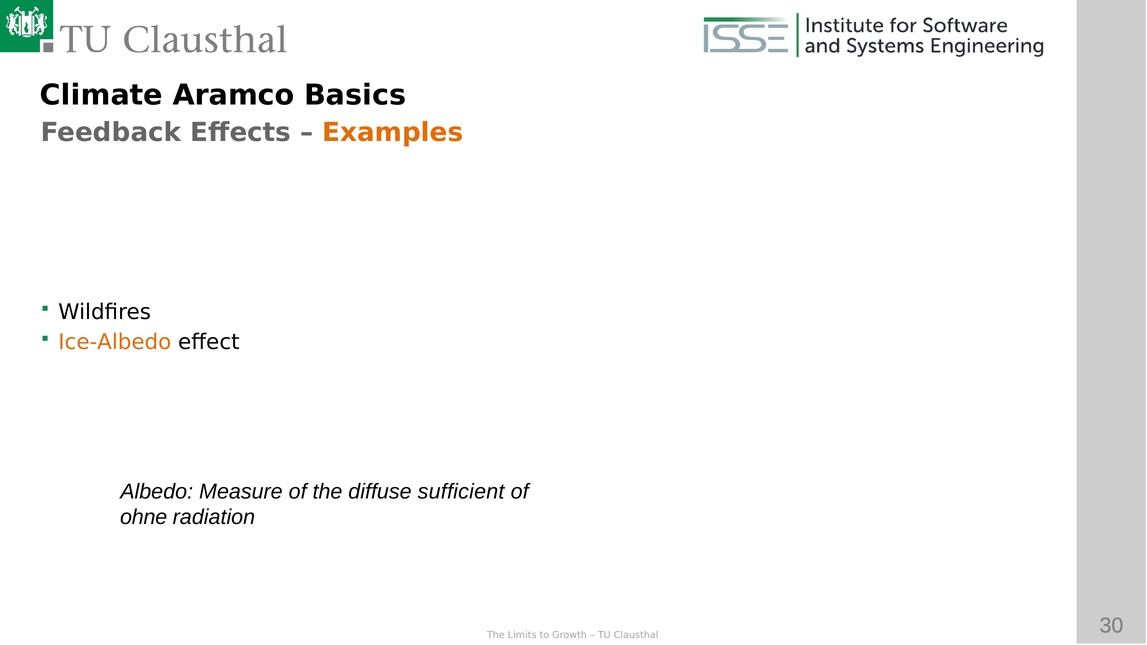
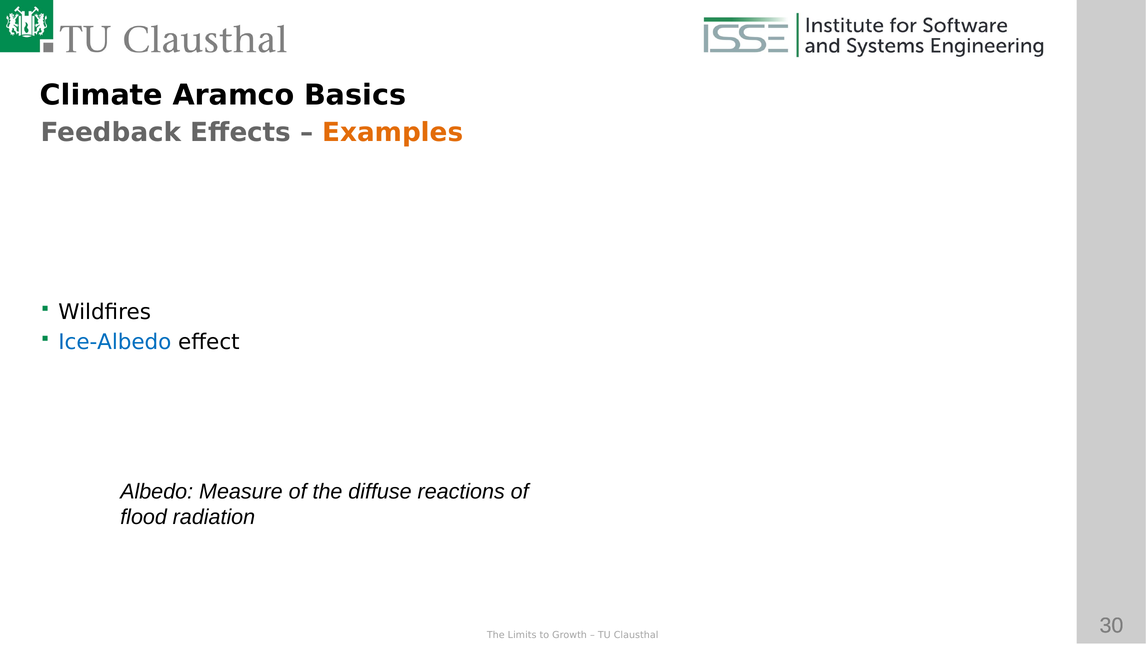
Ice-Albedo colour: orange -> blue (115, 342)
sufficient: sufficient -> reactions (461, 492)
ohne: ohne -> flood (144, 518)
